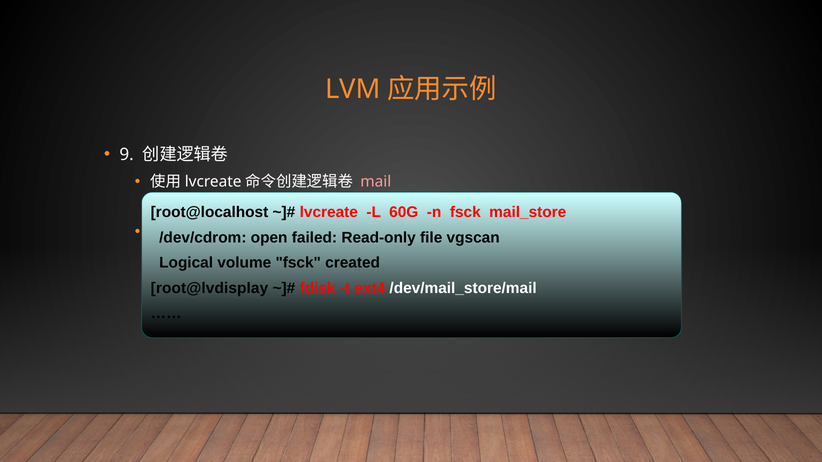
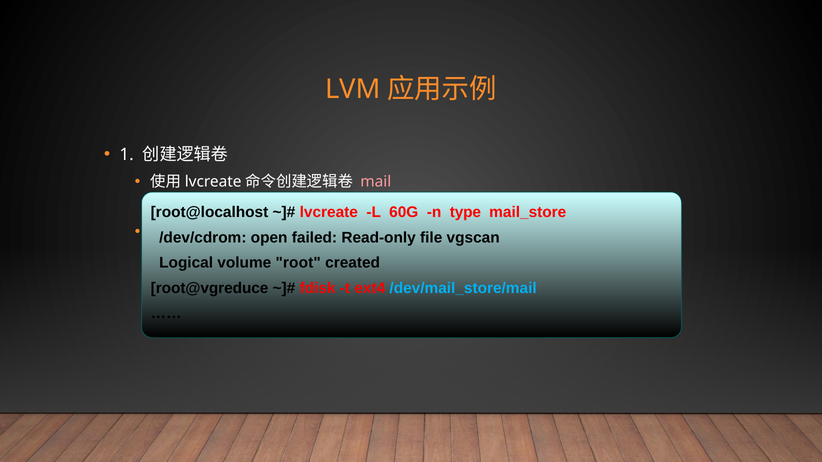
9: 9 -> 1 (127, 155)
n fsck: fsck -> type (465, 212)
volume fsck: fsck -> root (298, 263)
root@lvdisplay: root@lvdisplay -> root@vgreduce (210, 288)
/dev/mail_store/mail colour: white -> light blue (463, 288)
